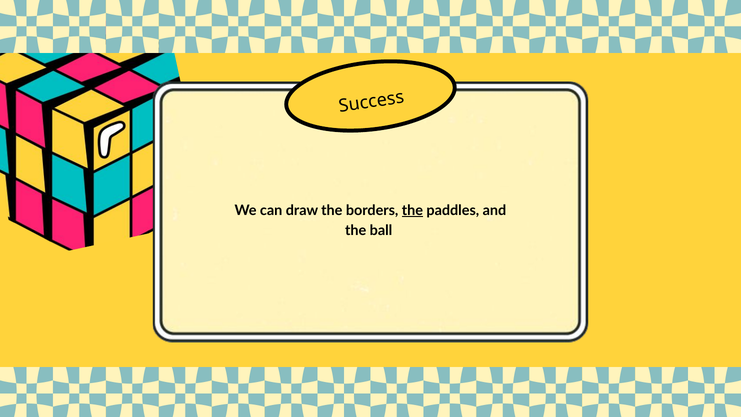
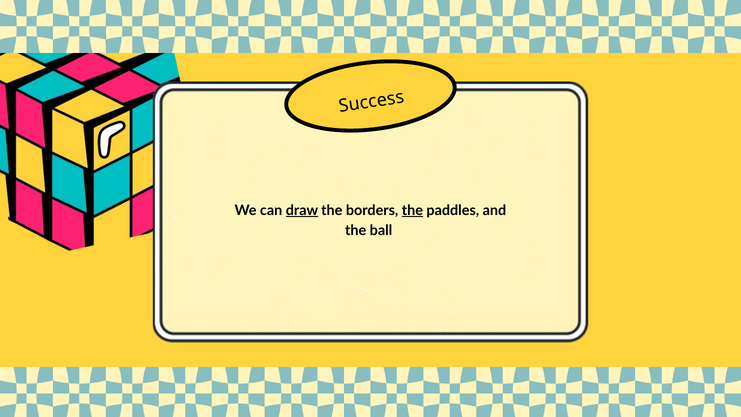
draw underline: none -> present (302, 210)
